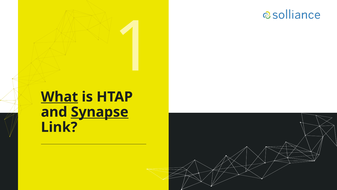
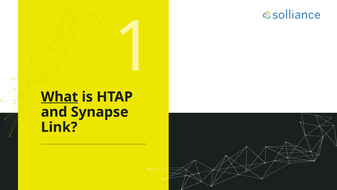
Synapse underline: present -> none (100, 112)
